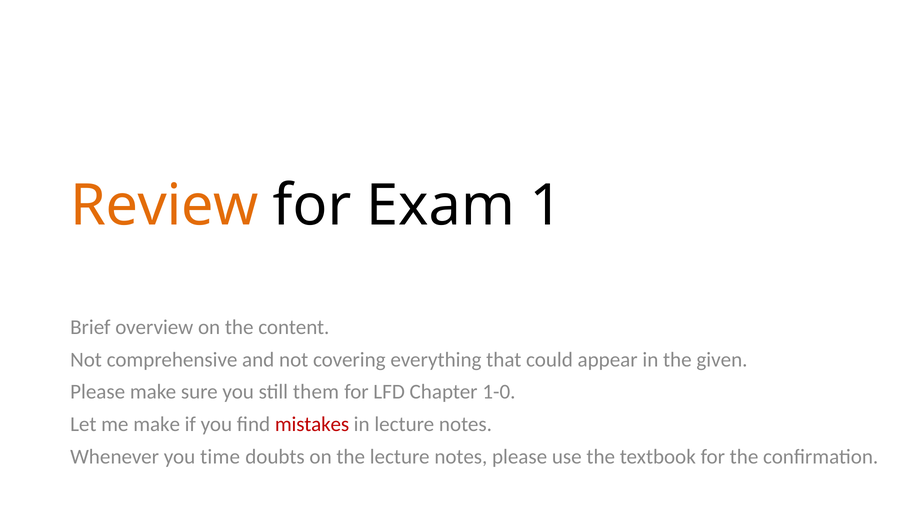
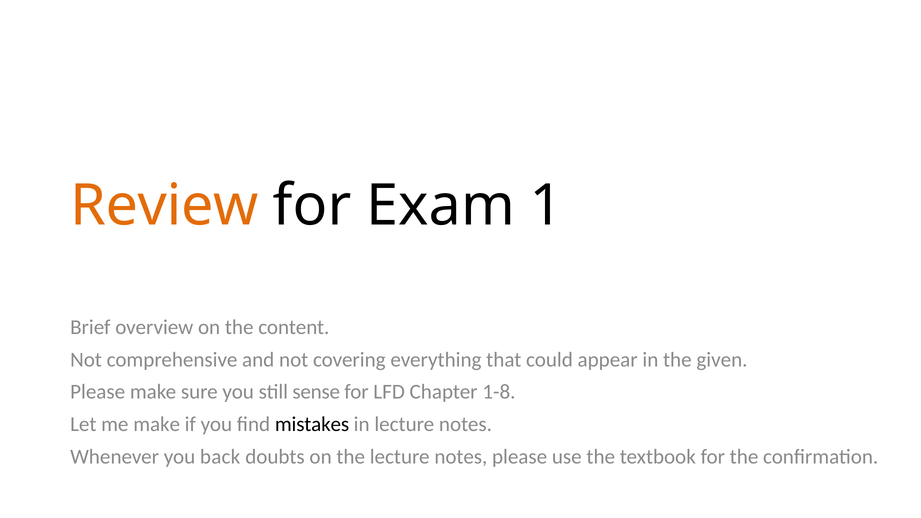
them: them -> sense (316, 392)
1-0: 1-0 -> 1-8 (499, 392)
mistakes colour: red -> black (312, 424)
time: time -> back (220, 457)
